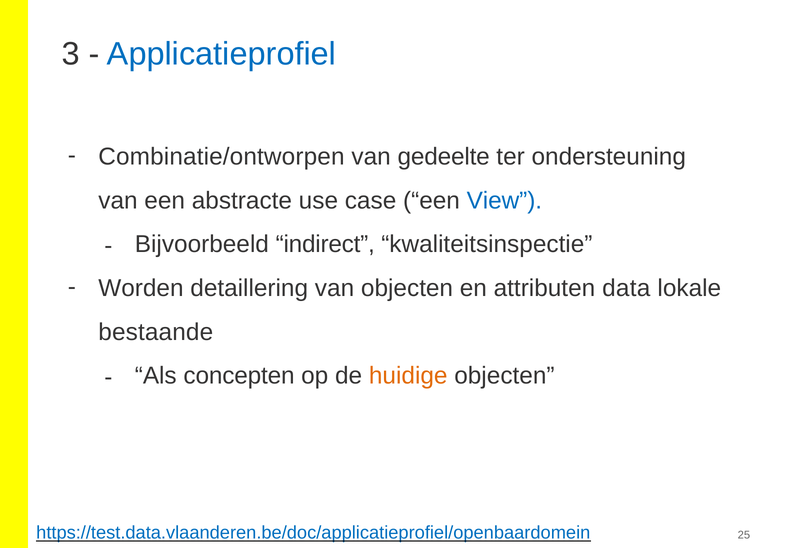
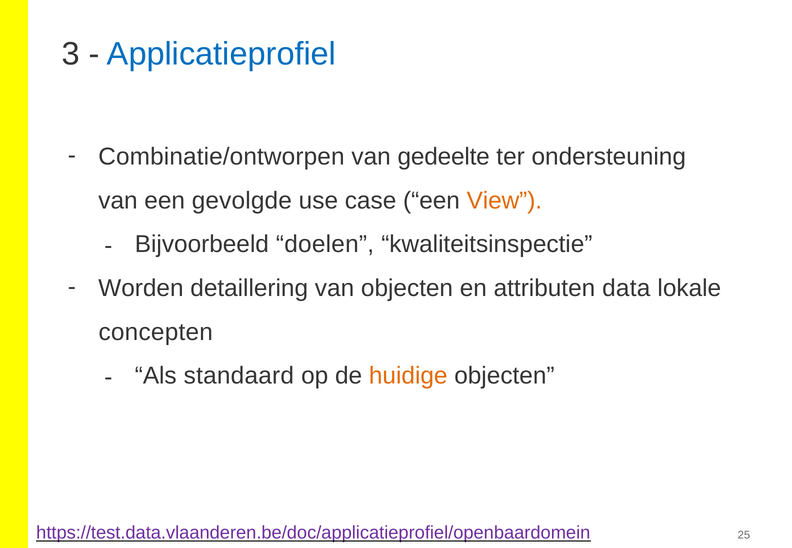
abstracte: abstracte -> gevolgde (242, 201)
View colour: blue -> orange (504, 201)
indirect: indirect -> doelen (325, 244)
bestaande: bestaande -> concepten (156, 332)
concepten: concepten -> standaard (239, 376)
https://test.data.vlaanderen.be/doc/applicatieprofiel/openbaardomein colour: blue -> purple (313, 533)
